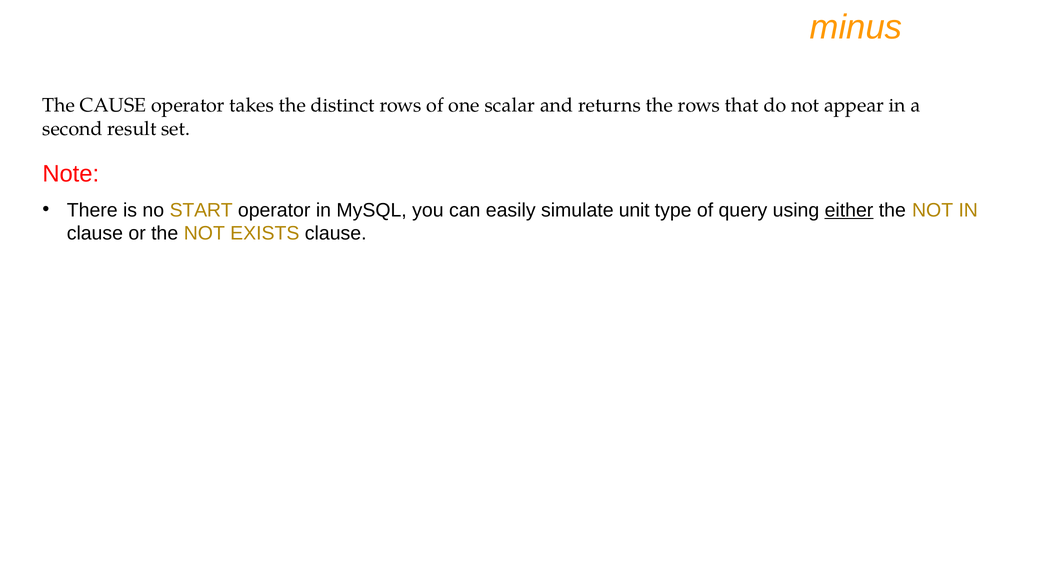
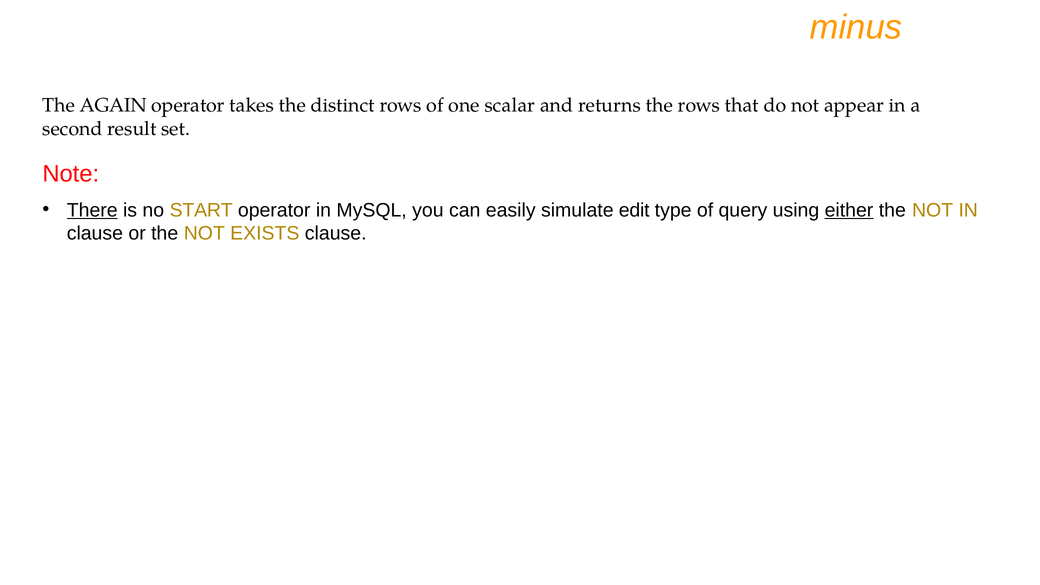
CAUSE: CAUSE -> AGAIN (113, 105)
There underline: none -> present (92, 210)
unit: unit -> edit (634, 210)
